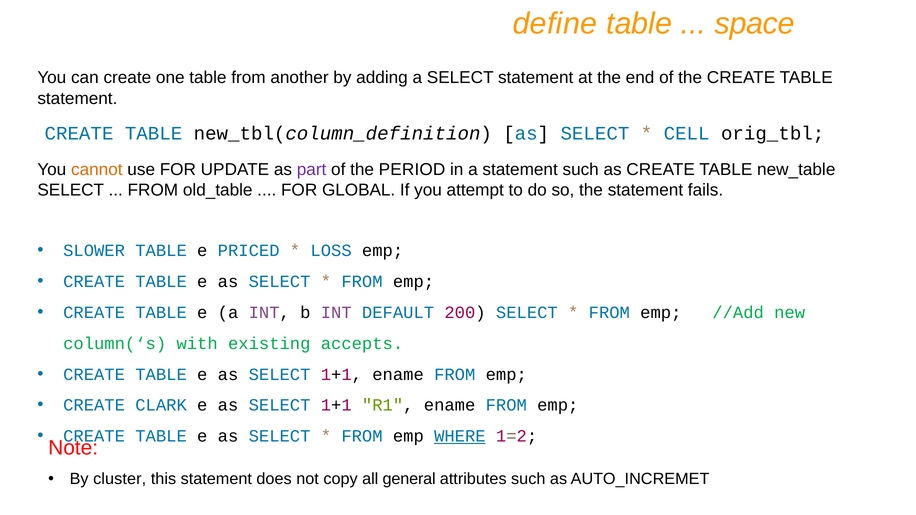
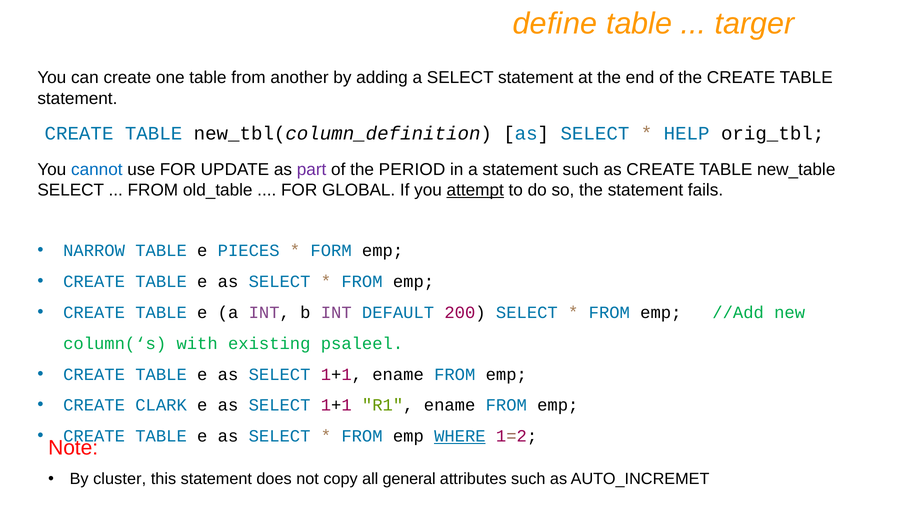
space: space -> targer (755, 24)
CELL: CELL -> HELP (687, 134)
cannot colour: orange -> blue (97, 170)
attempt underline: none -> present (475, 190)
SLOWER: SLOWER -> NARROW (94, 251)
PRICED: PRICED -> PIECES (249, 251)
LOSS: LOSS -> FORM (331, 251)
accepts: accepts -> psaleel (362, 344)
